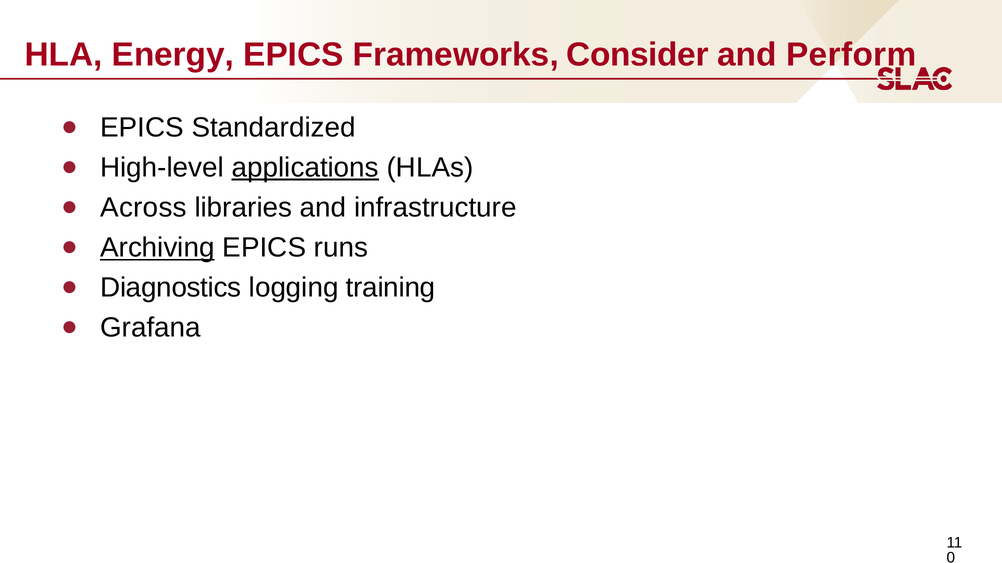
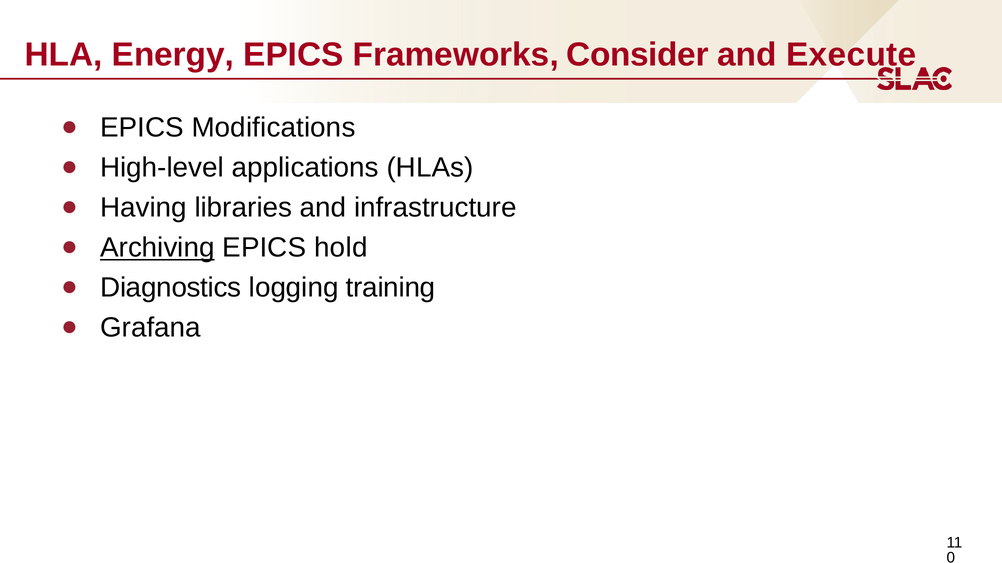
Perform: Perform -> Execute (851, 55)
Standardized: Standardized -> Modifications (274, 128)
applications underline: present -> none (305, 168)
Across: Across -> Having (144, 208)
runs: runs -> hold (341, 248)
